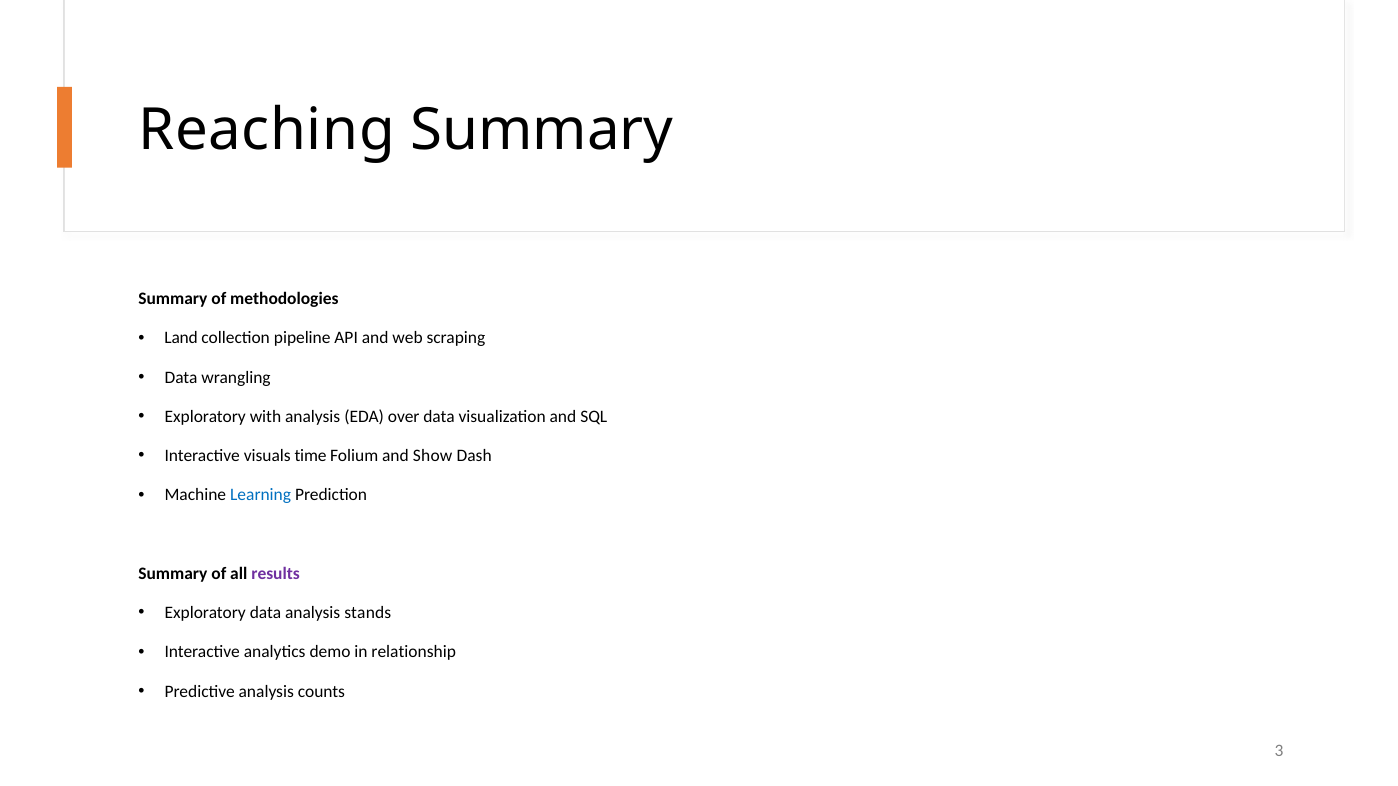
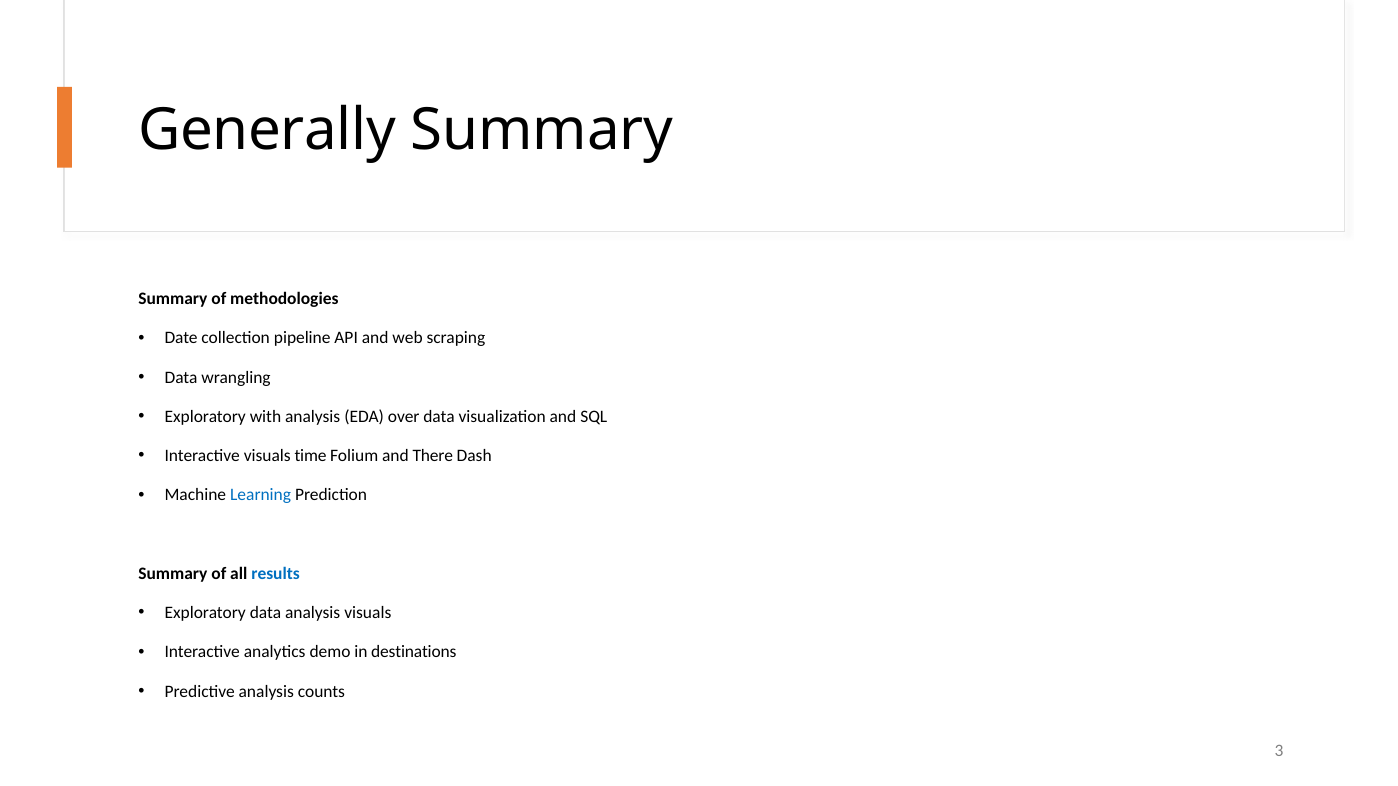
Reaching: Reaching -> Generally (267, 130)
Land: Land -> Date (181, 338)
Show: Show -> There (433, 456)
results colour: purple -> blue (276, 574)
analysis stands: stands -> visuals (368, 613)
relationship: relationship -> destinations (414, 652)
